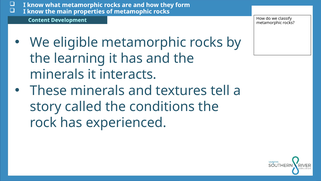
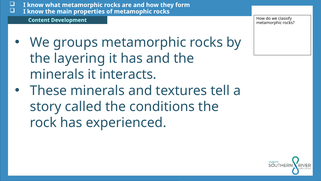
eligible: eligible -> groups (75, 42)
learning: learning -> layering (80, 58)
